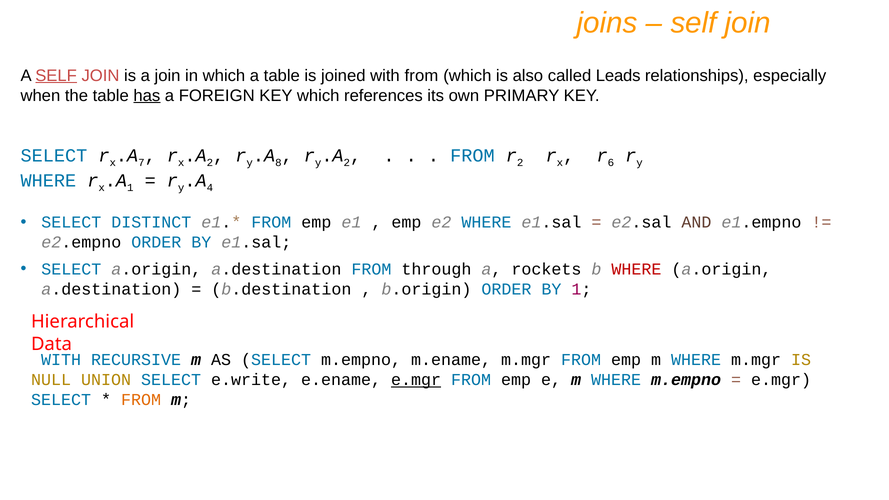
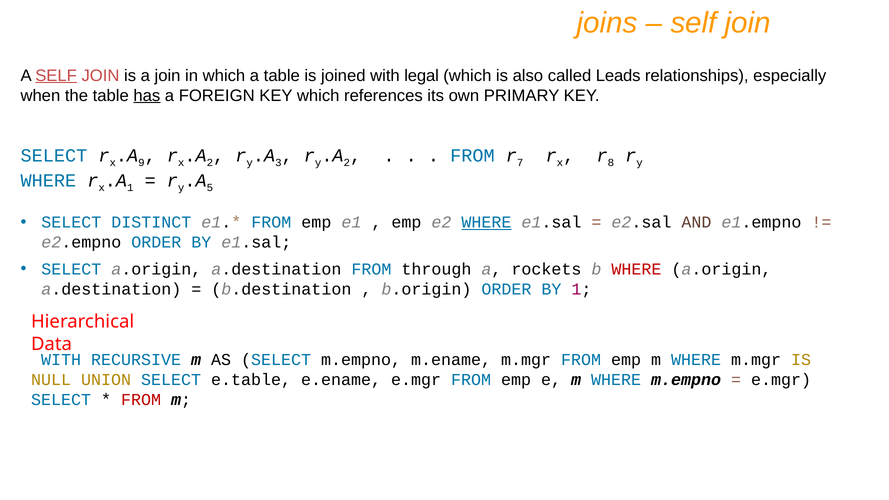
with from: from -> legal (422, 76)
7: 7 -> 9 (141, 163)
8: 8 -> 3 (278, 163)
2: 2 -> 7 (520, 163)
6: 6 -> 8 (611, 163)
4: 4 -> 5 (210, 188)
WHERE underline: none -> present (486, 222)
e.write: e.write -> e.table (251, 380)
e.mgr underline: present -> none (416, 380)
FROM colour: orange -> red (141, 400)
